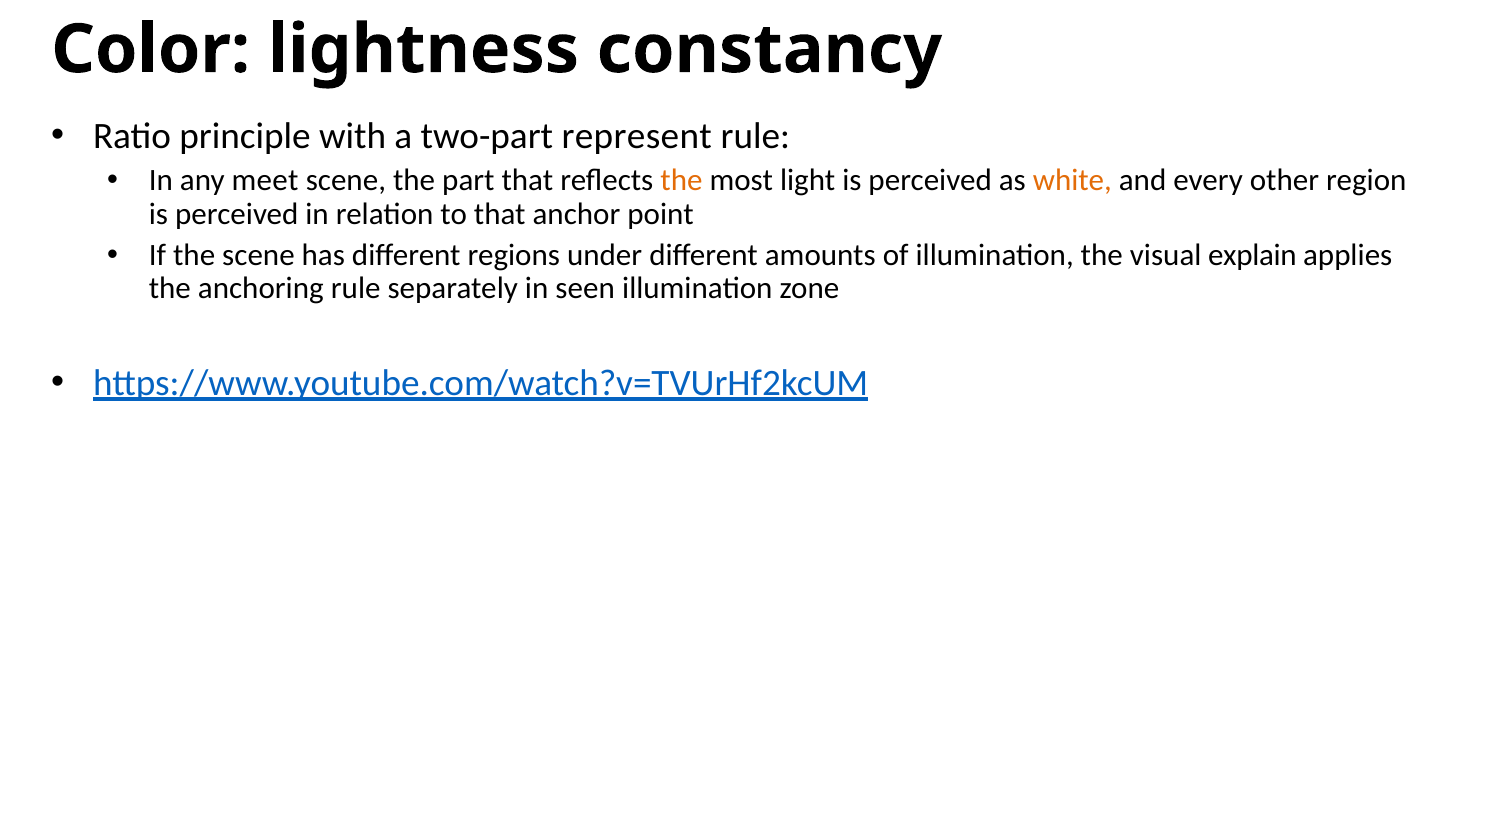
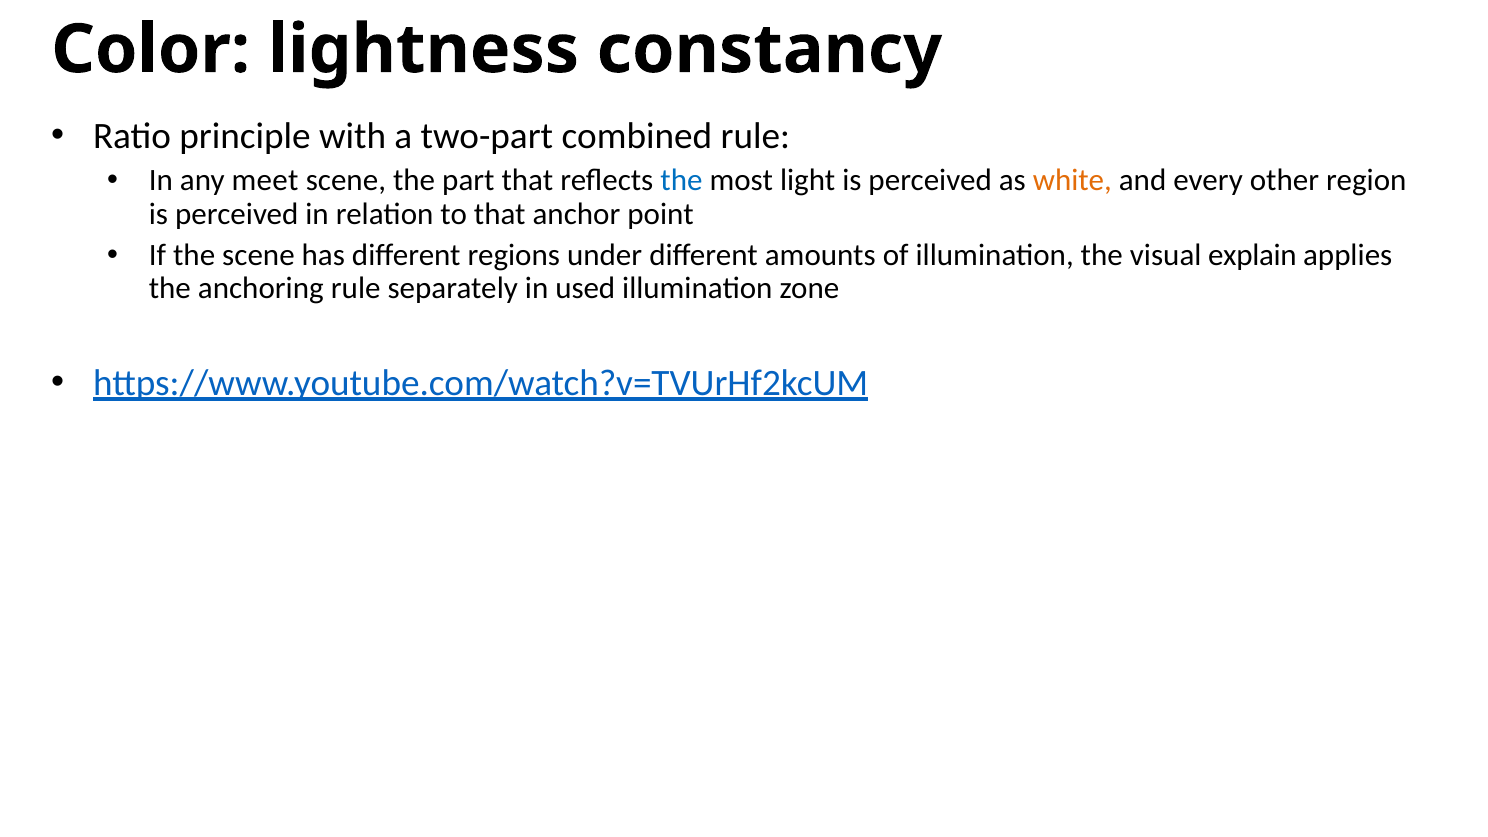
represent: represent -> combined (637, 136)
the colour: orange -> blue (681, 181)
seen: seen -> used (585, 289)
